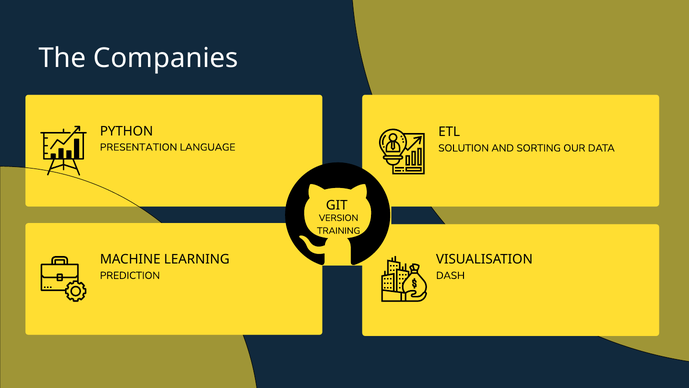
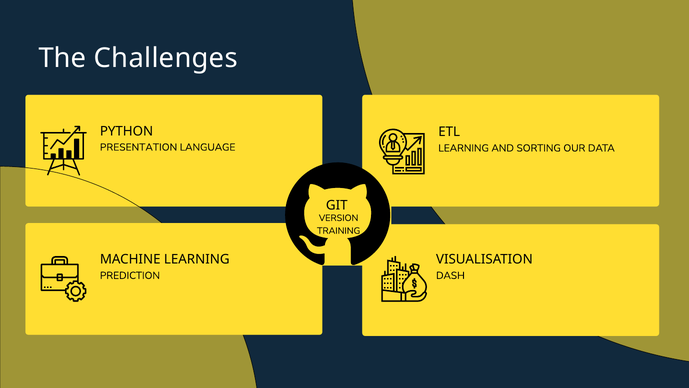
Companies: Companies -> Challenges (166, 58)
LANGUAGE SOLUTION: SOLUTION -> LEARNING (464, 148)
